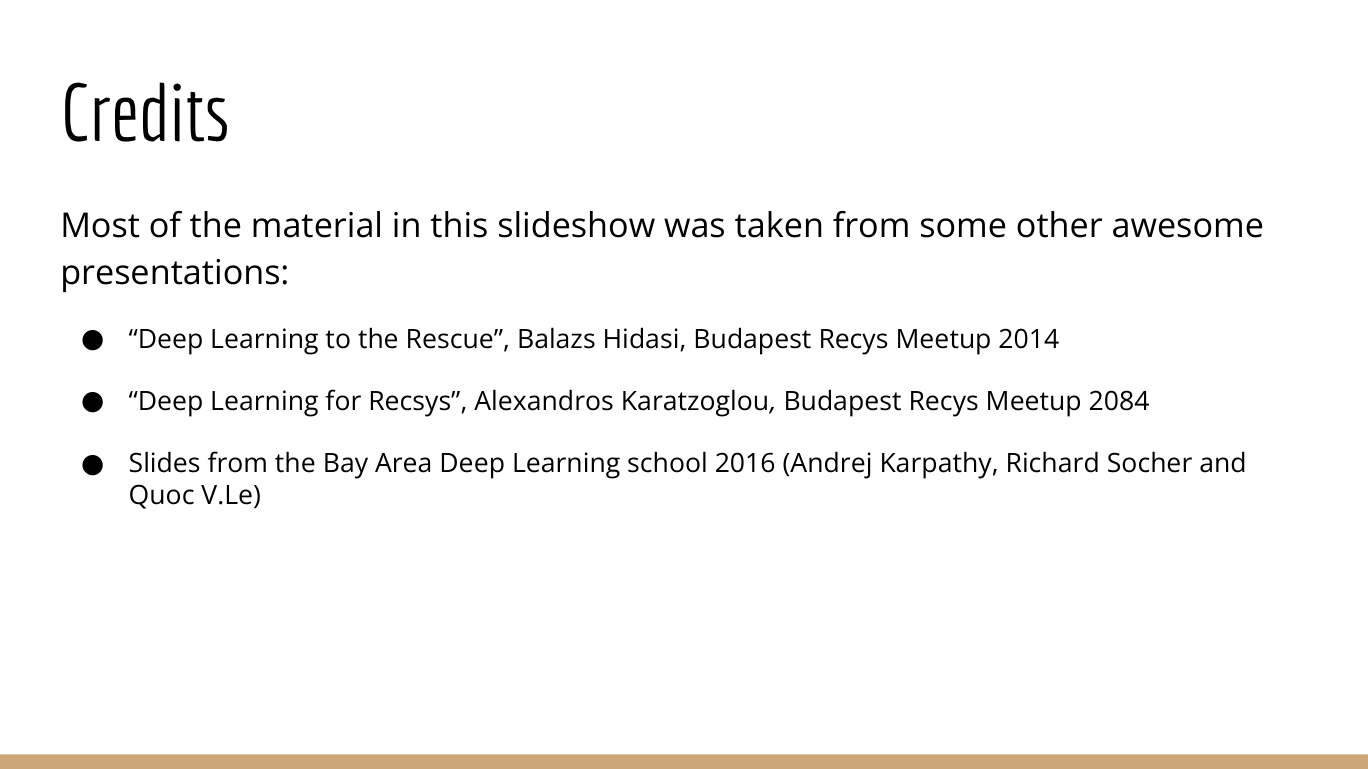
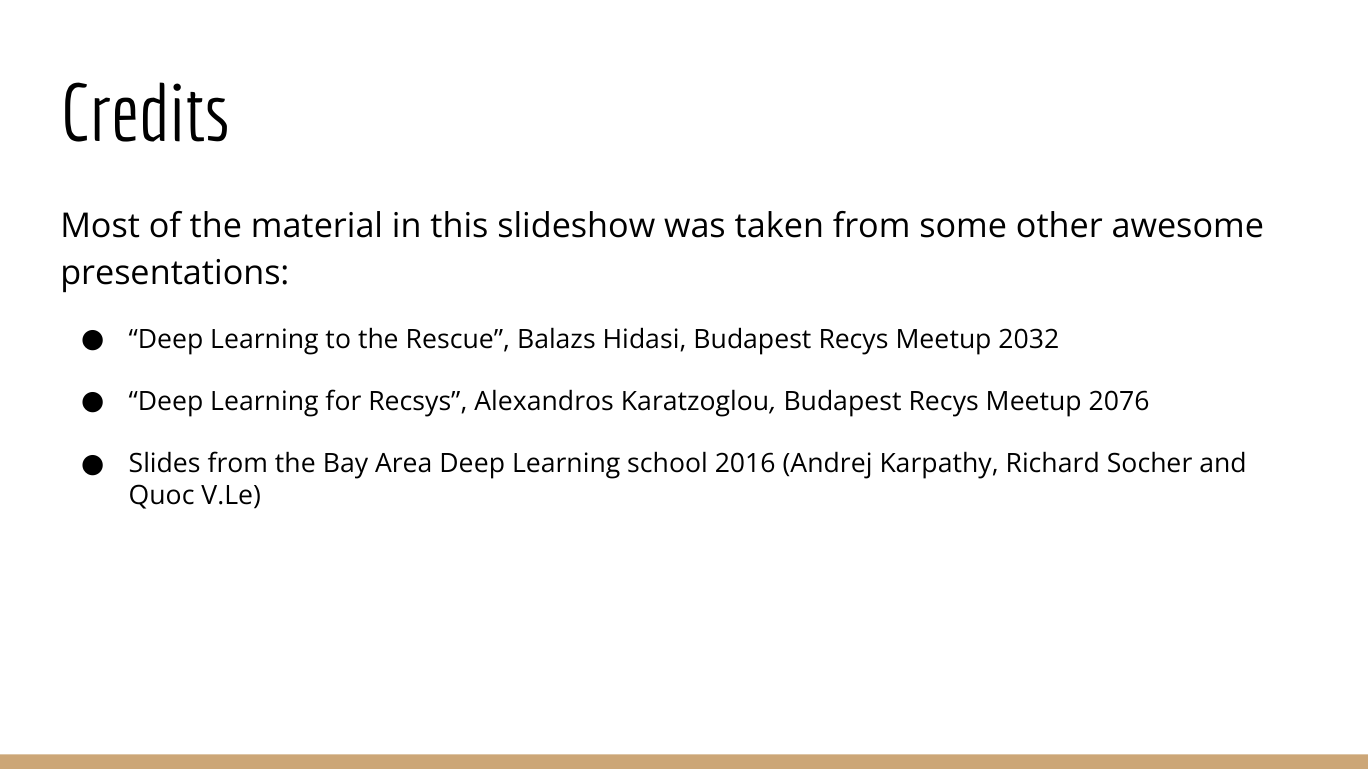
2014: 2014 -> 2032 (1029, 340)
2084: 2084 -> 2076 (1119, 402)
